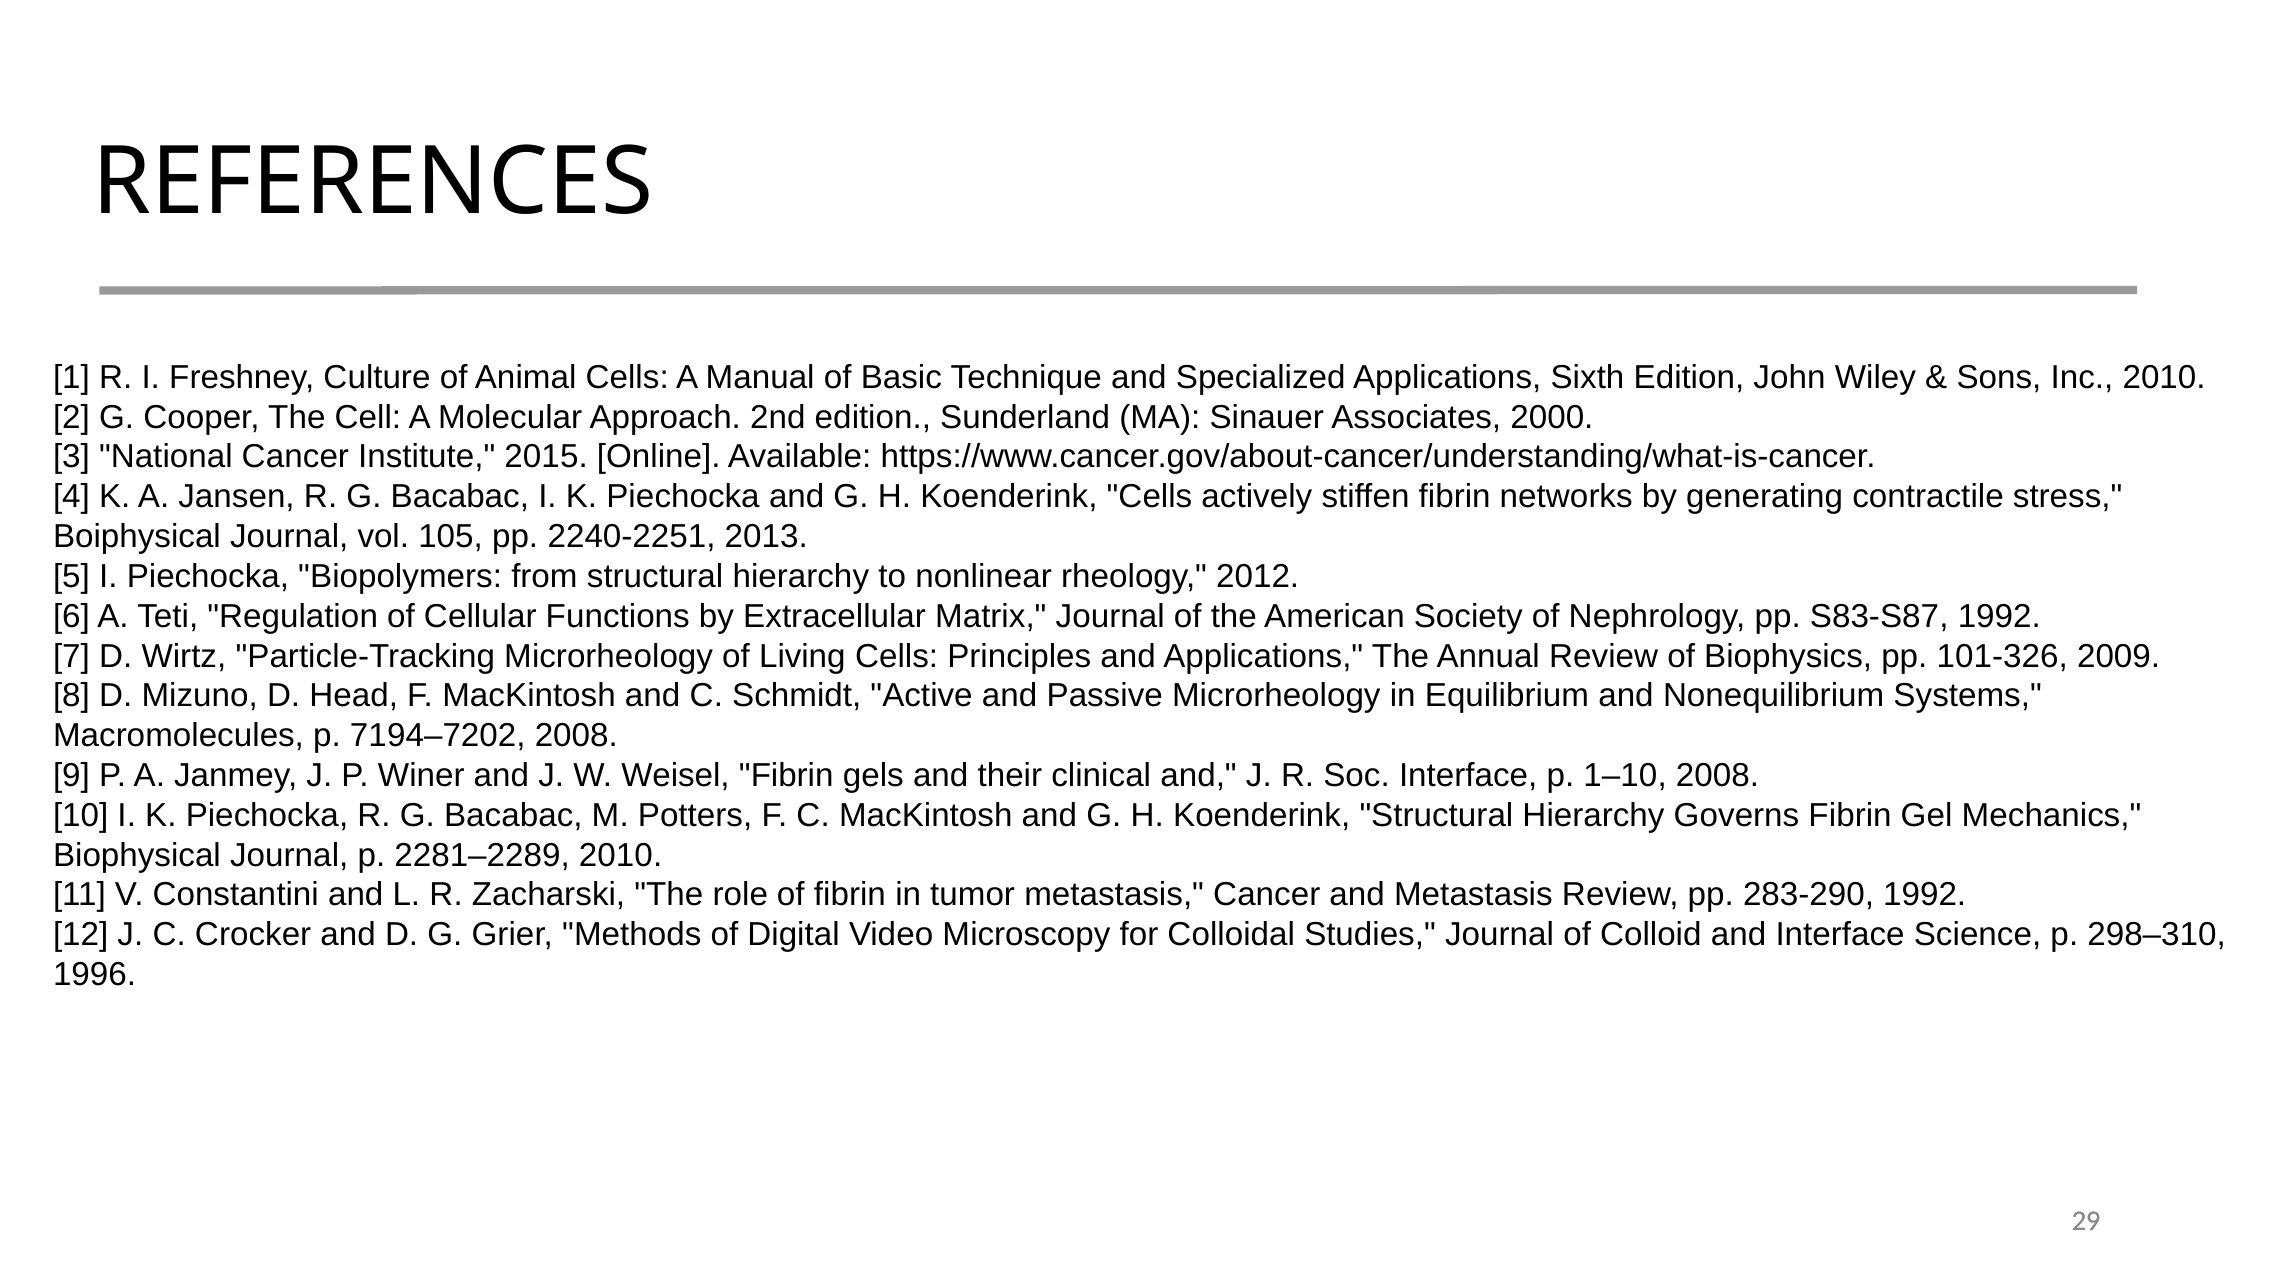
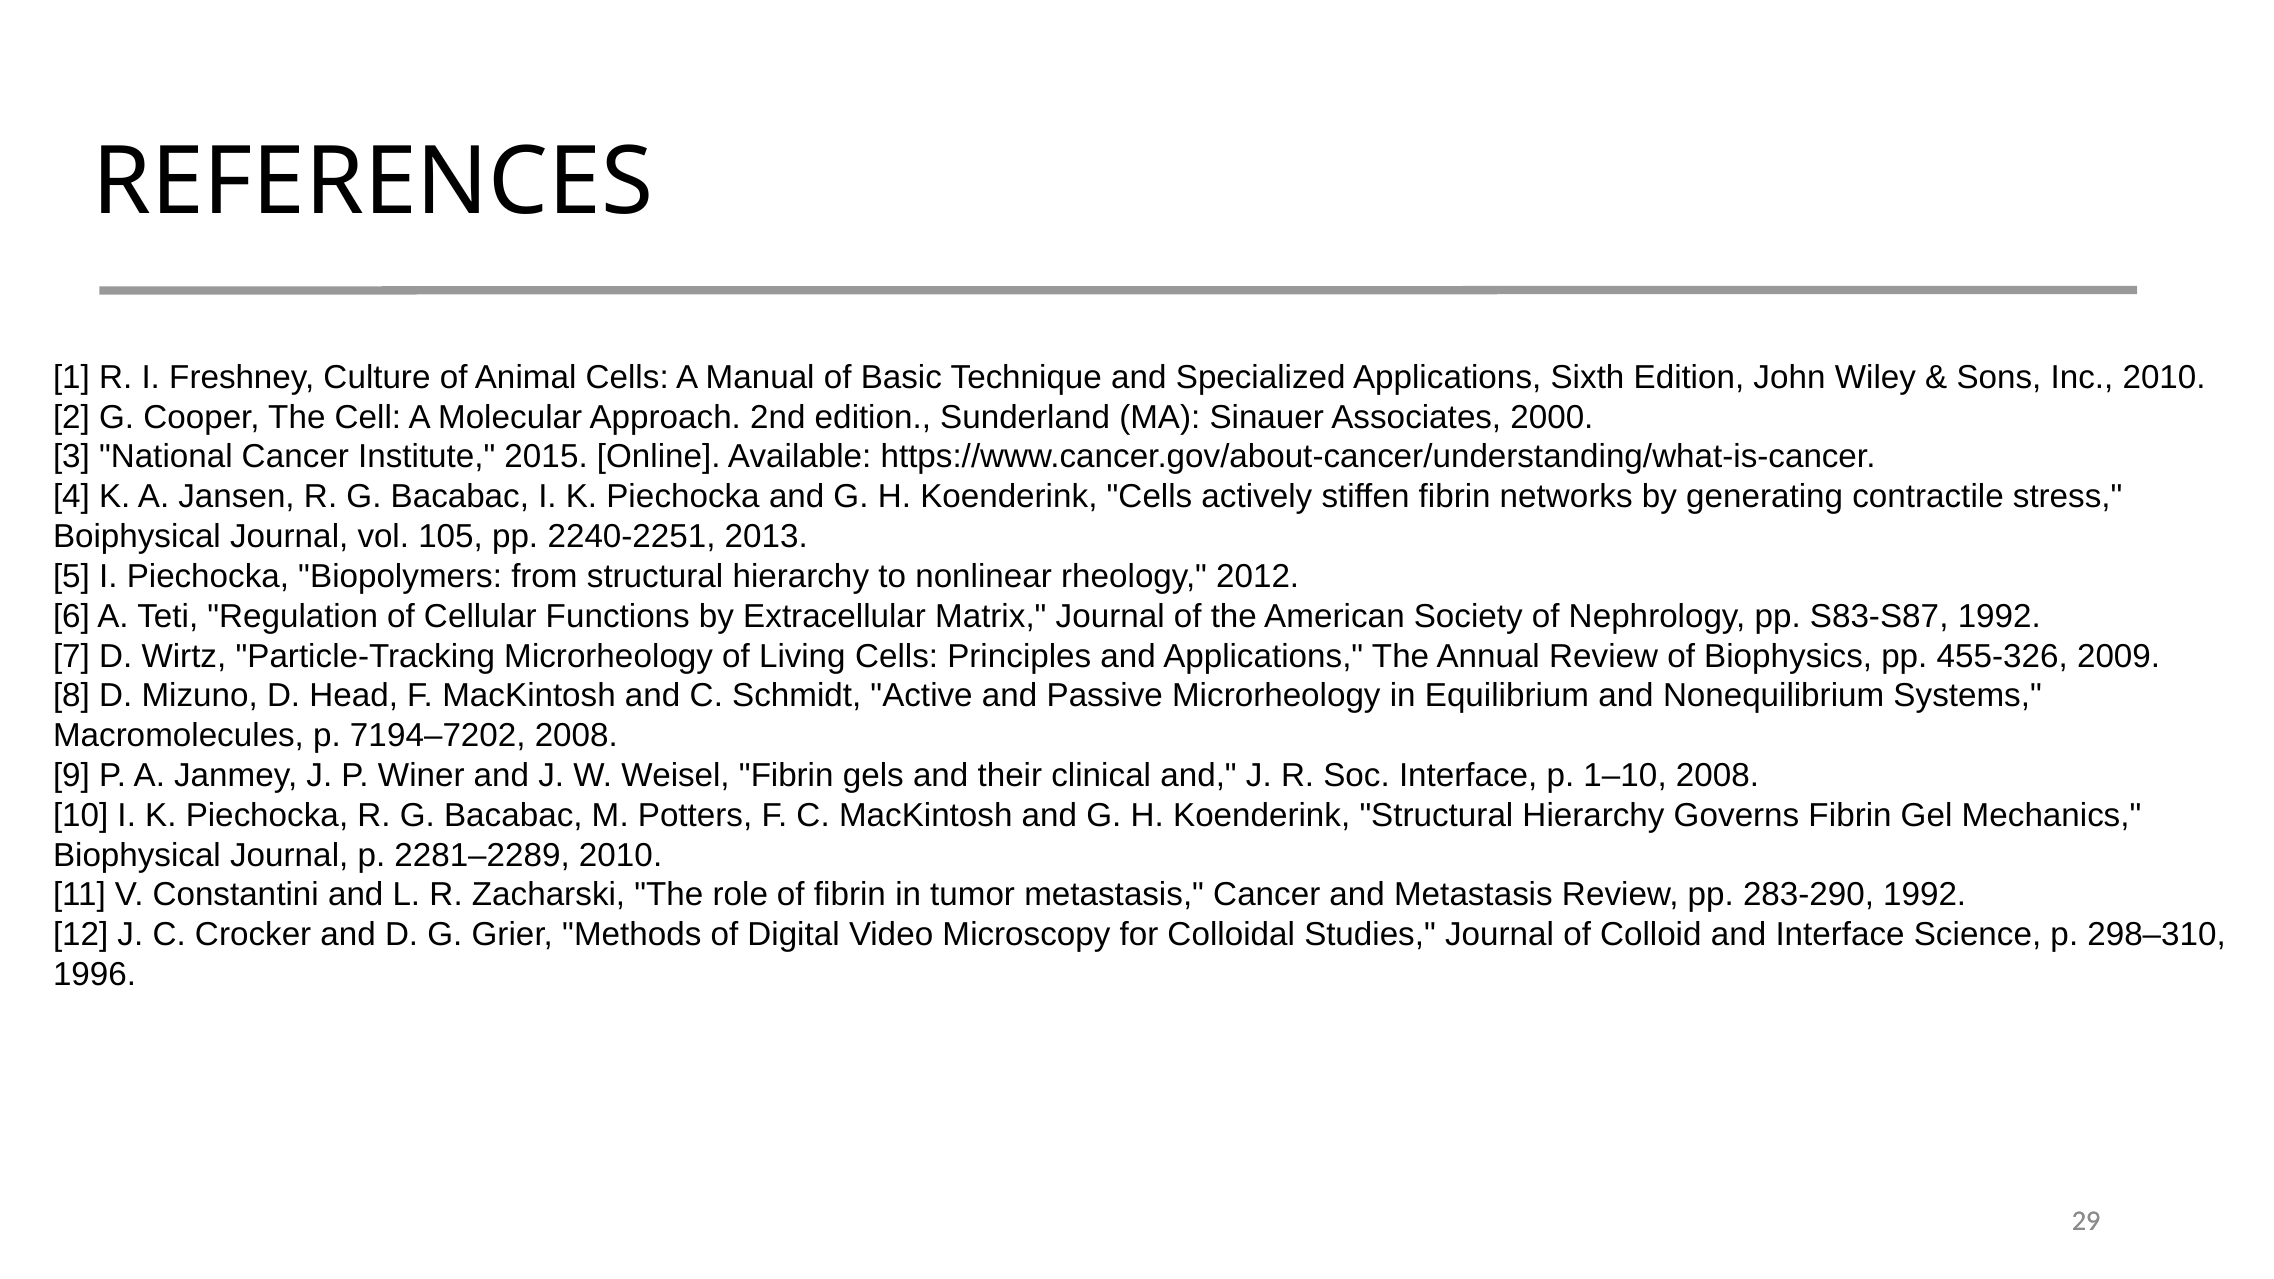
101-326: 101-326 -> 455-326 (2002, 656)
